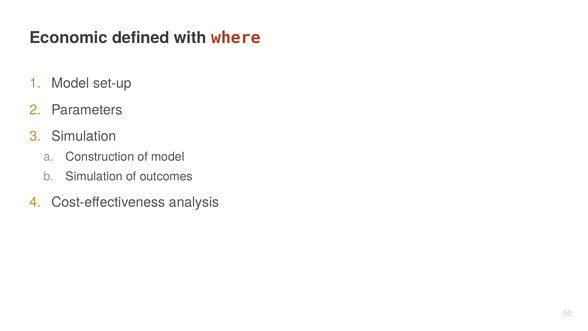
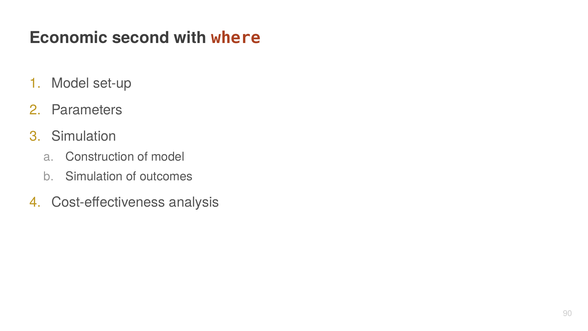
defined: defined -> second (141, 38)
